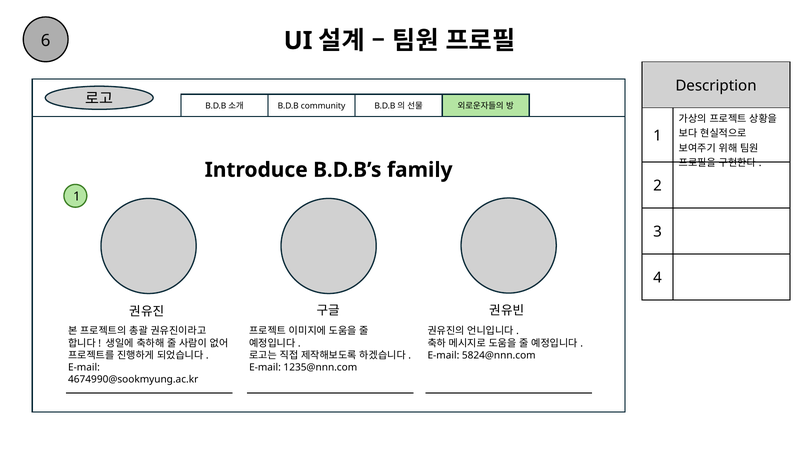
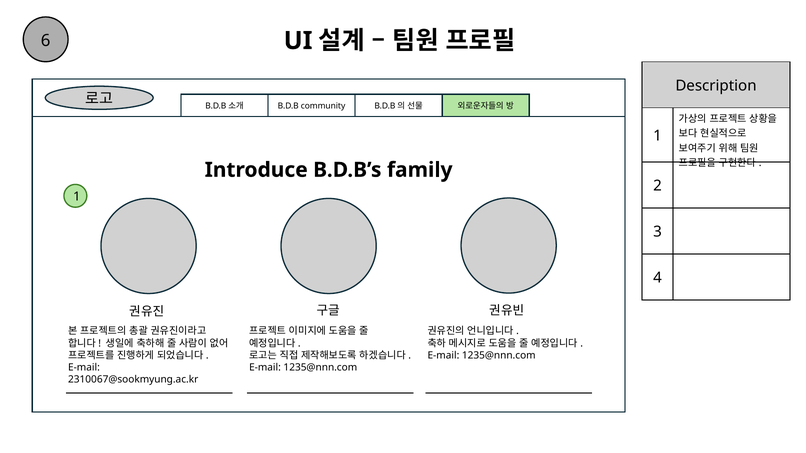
5824@nnn.com: 5824@nnn.com -> 1235@nnn.com (499, 356)
4674990@sookmyung.ac.kr: 4674990@sookmyung.ac.kr -> 2310067@sookmyung.ac.kr (133, 380)
